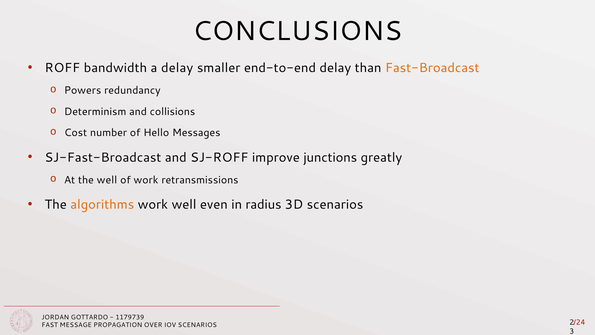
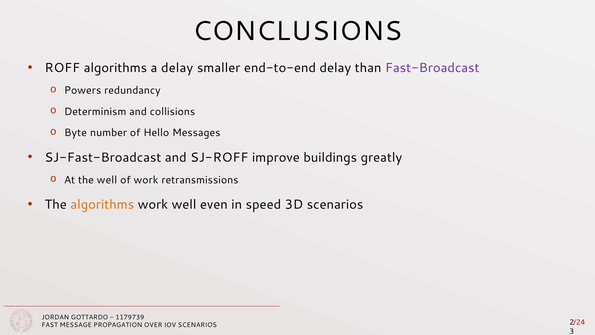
ROFF bandwidth: bandwidth -> algorithms (115, 68)
Fast-Broadcast colour: orange -> purple (432, 68)
Cost: Cost -> Byte (76, 133)
junctions: junctions -> buildings (330, 157)
radius: radius -> speed (263, 204)
